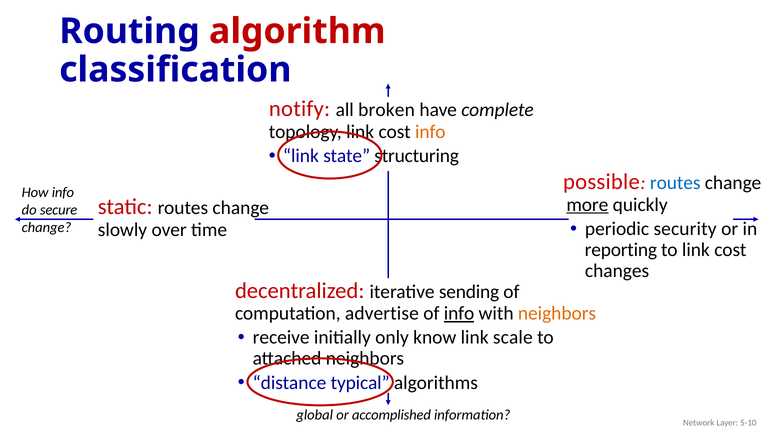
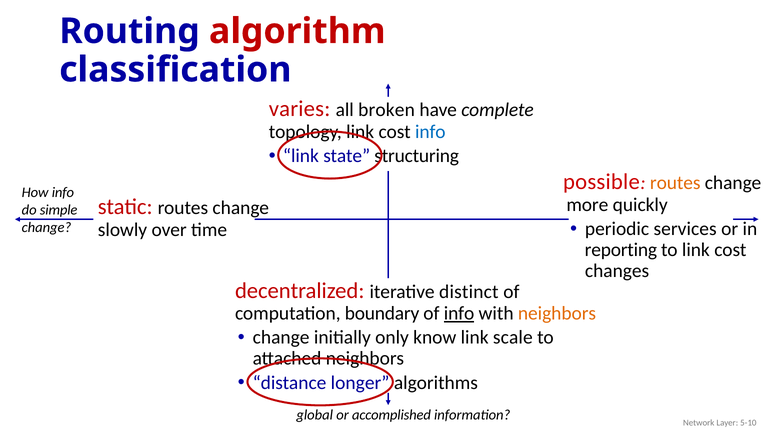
notify: notify -> varies (300, 109)
info colour: orange -> blue (430, 132)
routes colour: blue -> orange (675, 183)
more underline: present -> none (587, 205)
secure: secure -> simple (59, 210)
security: security -> services (685, 229)
sending: sending -> distinct (469, 292)
advertise: advertise -> boundary (382, 313)
receive: receive -> change (281, 338)
typical: typical -> longer (360, 383)
